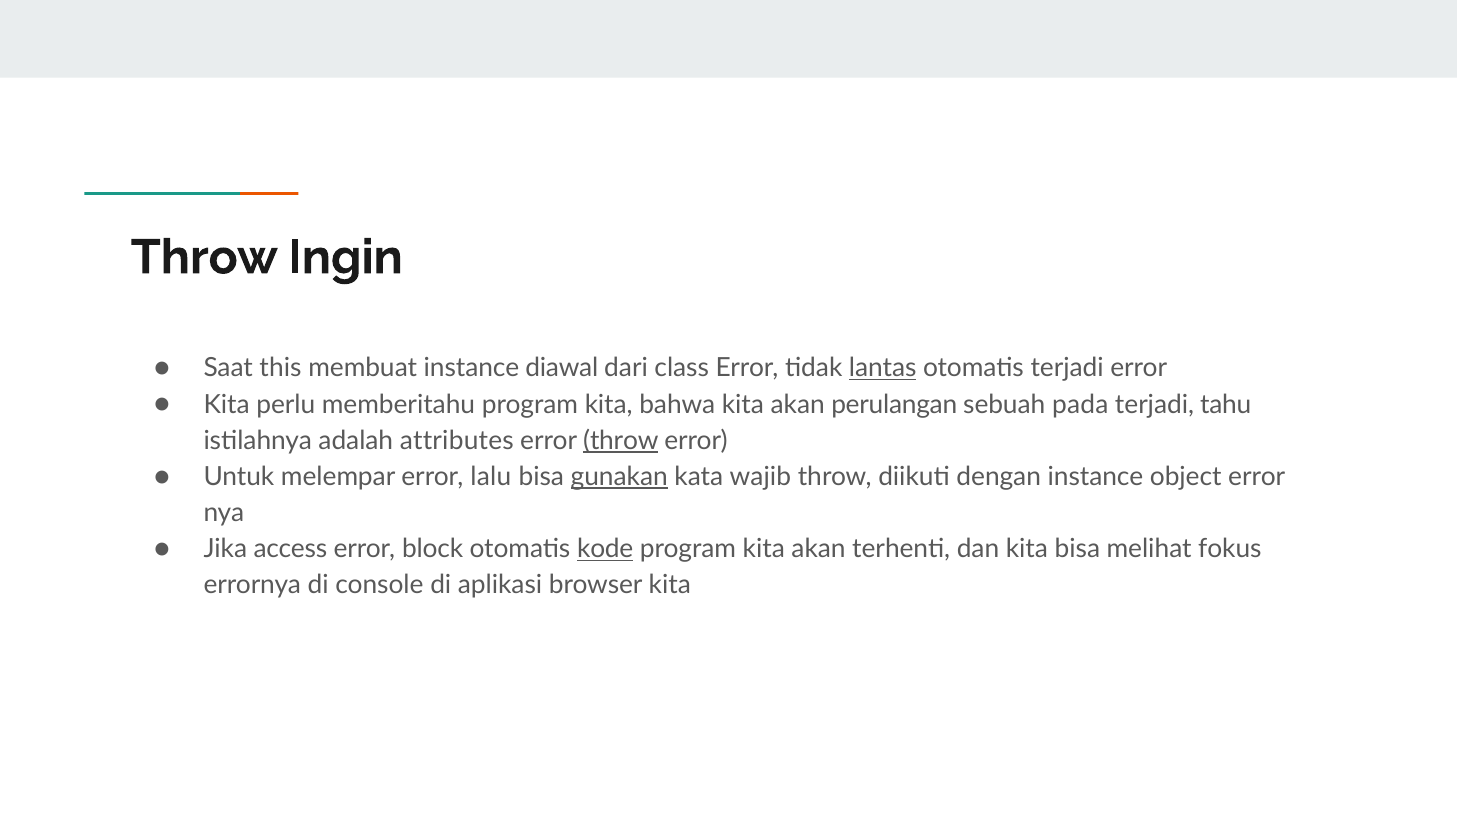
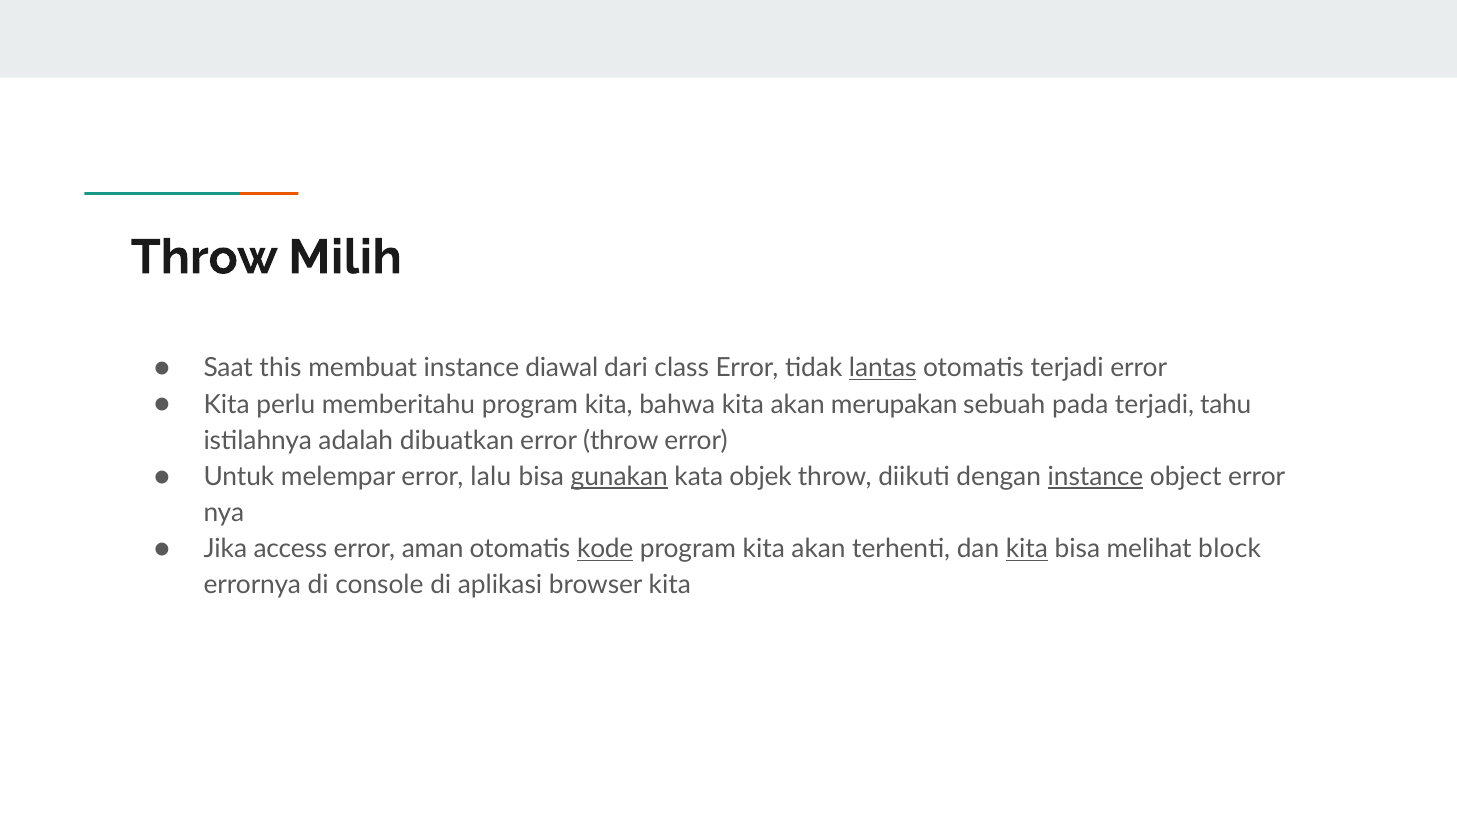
Ingin: Ingin -> Milih (345, 257)
perulangan: perulangan -> merupakan (894, 404)
attributes: attributes -> dibuatkan (457, 440)
throw underline: present -> none (621, 440)
wajib: wajib -> objek (761, 476)
instance underline: none -> present (1095, 476)
block: block -> aman (433, 549)
kita underline: none -> present (1027, 549)
fokus: fokus -> block (1230, 549)
